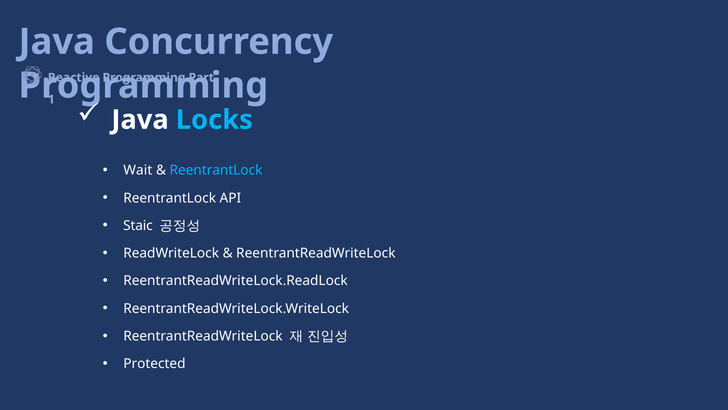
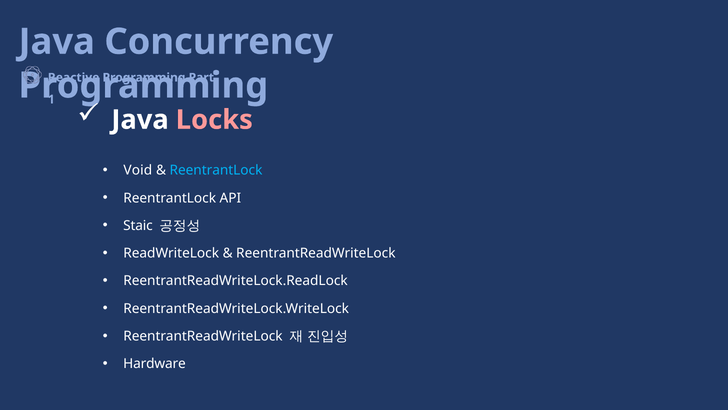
Locks colour: light blue -> pink (214, 120)
Wait: Wait -> Void (138, 170)
Protected: Protected -> Hardware (154, 363)
